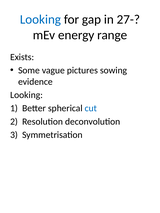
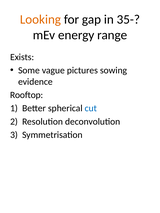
Looking colour: blue -> orange (40, 19)
27-: 27- -> 35- (128, 19)
Looking: Looking -> Rooftop (27, 95)
